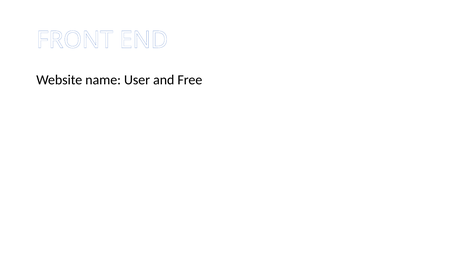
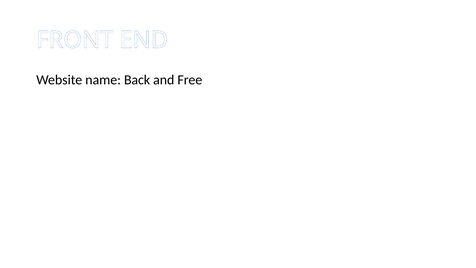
User: User -> Back (137, 80)
